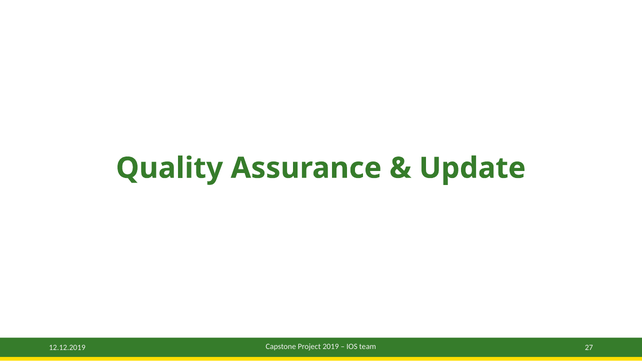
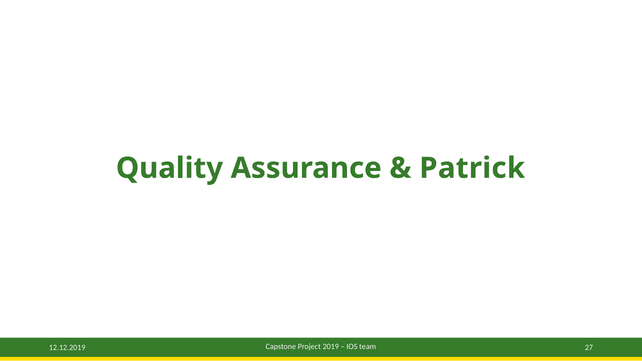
Update: Update -> Patrick (472, 168)
